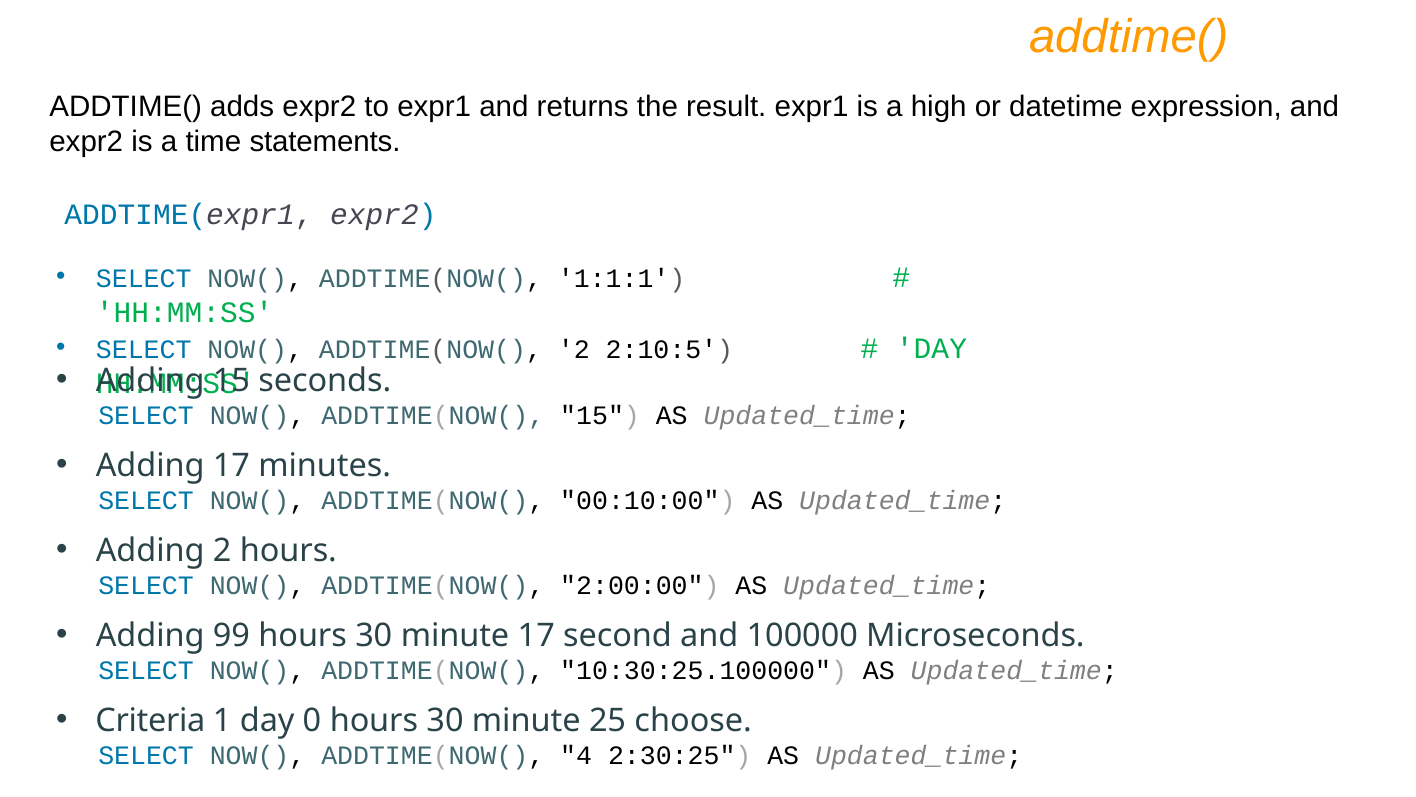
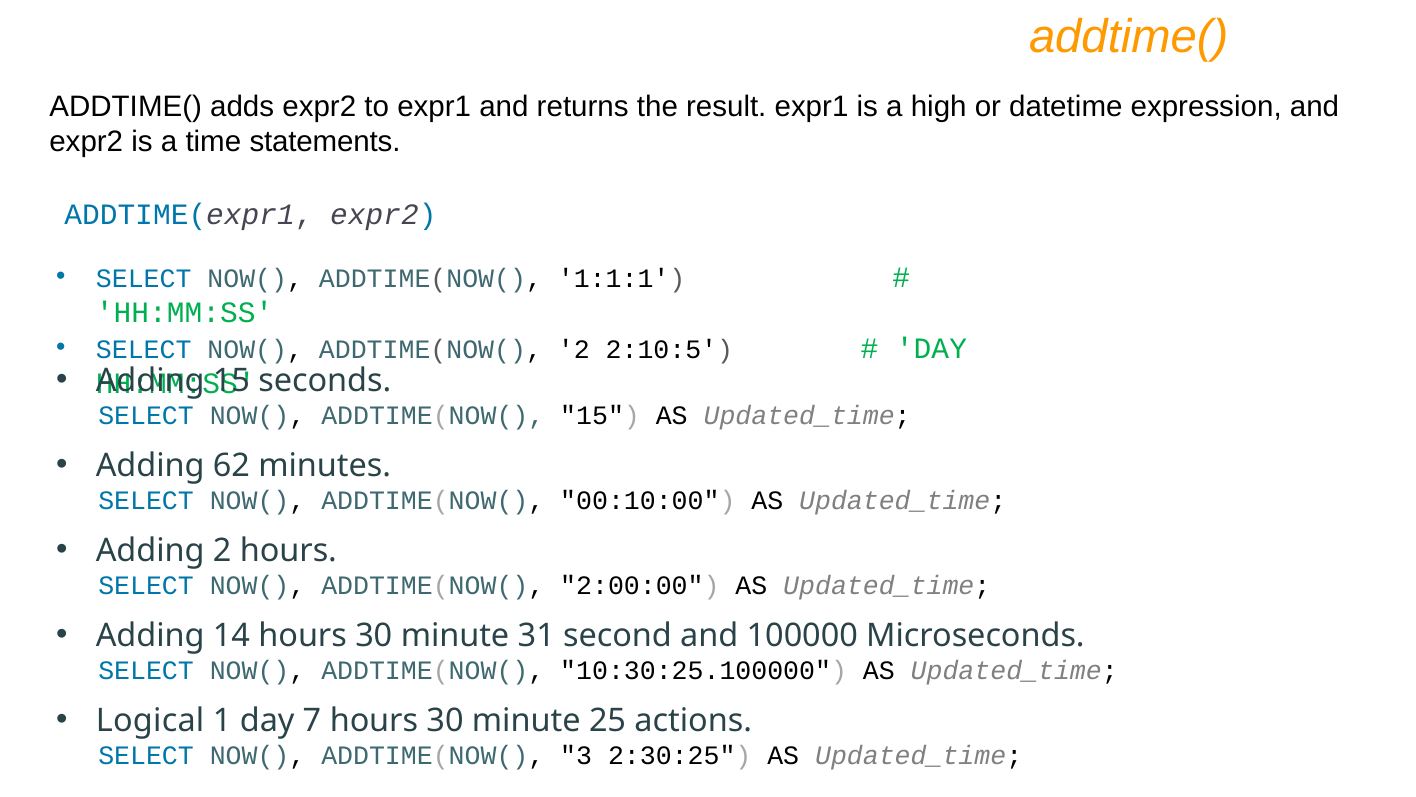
Adding 17: 17 -> 62 (231, 466)
99: 99 -> 14 (231, 635)
minute 17: 17 -> 31 (536, 635)
Criteria: Criteria -> Logical (150, 720)
0: 0 -> 7 (312, 720)
choose: choose -> actions (693, 720)
4: 4 -> 3 (576, 755)
